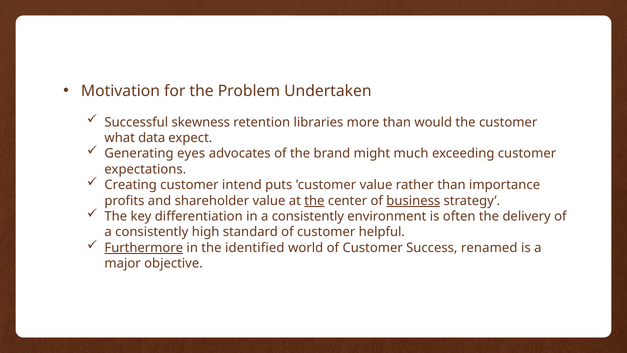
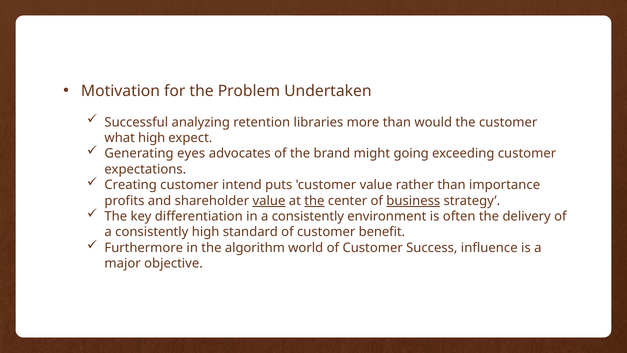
skewness: skewness -> analyzing (201, 122)
what data: data -> high (152, 138)
much: much -> going (411, 154)
value underline: none -> present (269, 201)
helpful: helpful -> benefit (382, 232)
Furthermore underline: present -> none (144, 248)
identified: identified -> algorithm (255, 248)
renamed: renamed -> influence (489, 248)
